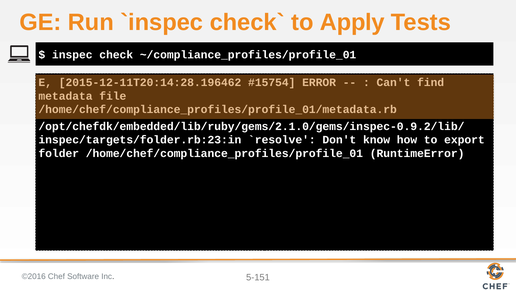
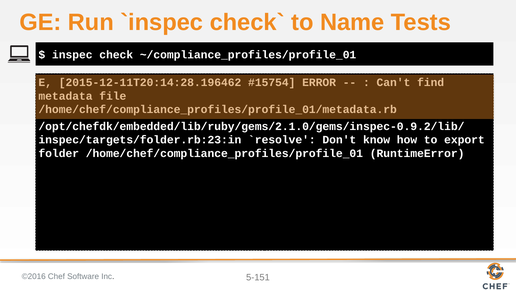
Apply: Apply -> Name (352, 22)
